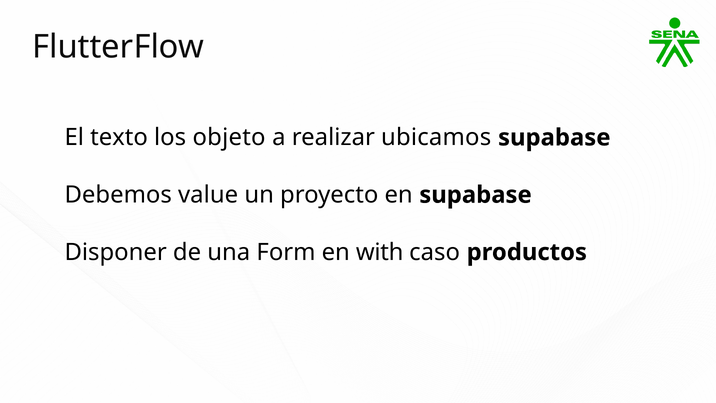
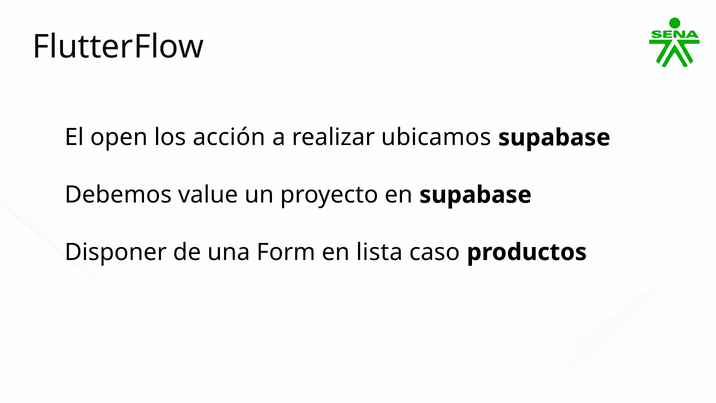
texto: texto -> open (119, 137)
objeto: objeto -> acción (229, 137)
with: with -> lista (379, 252)
